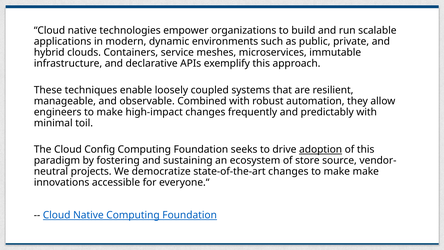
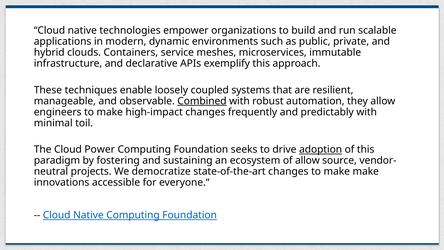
Combined underline: none -> present (202, 101)
Config: Config -> Power (100, 149)
of store: store -> allow (307, 160)
